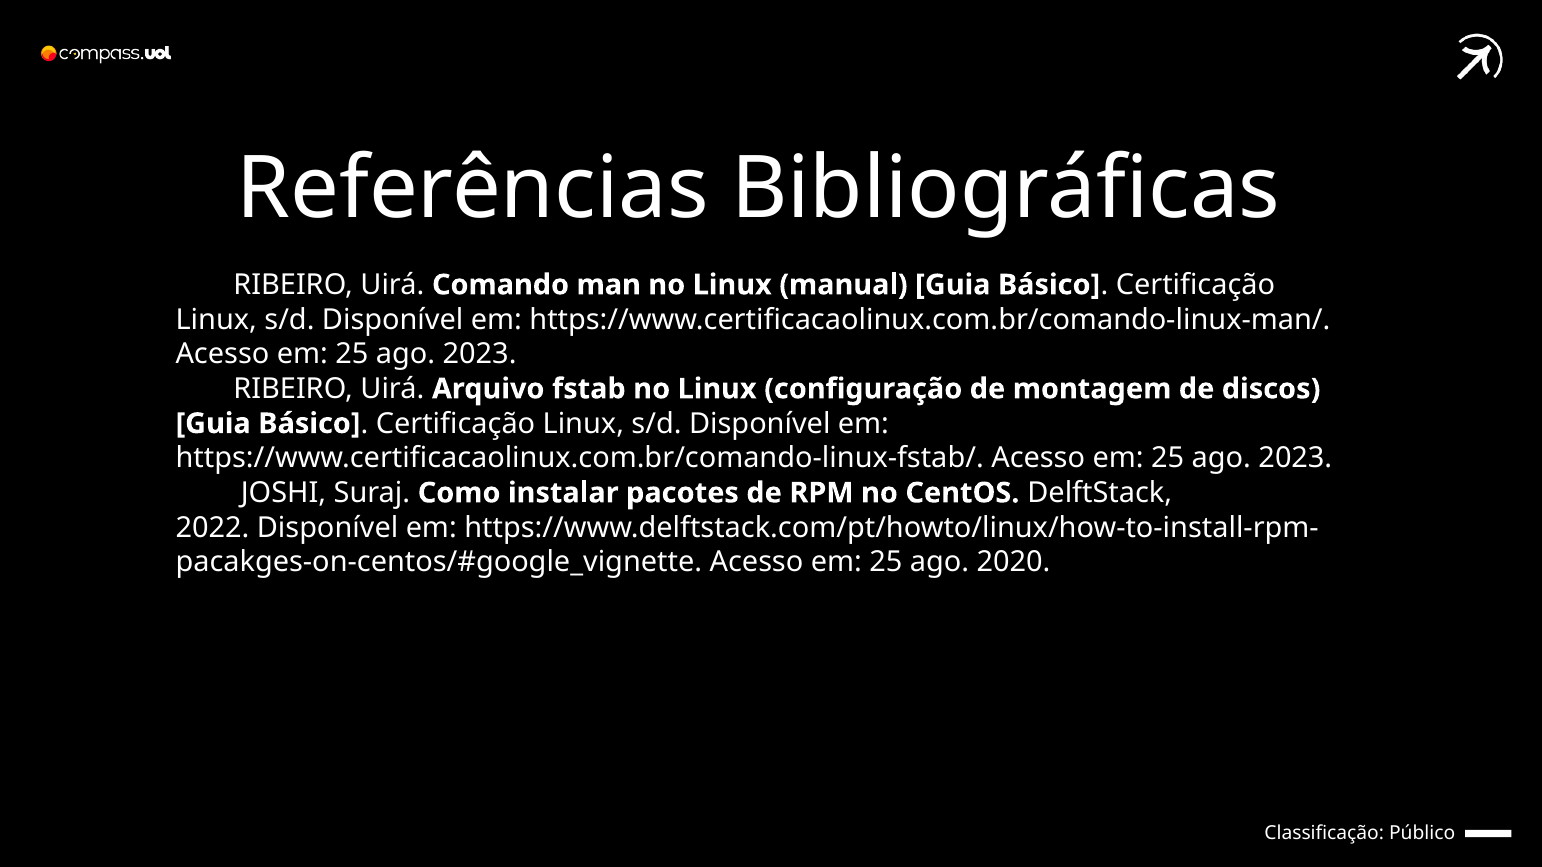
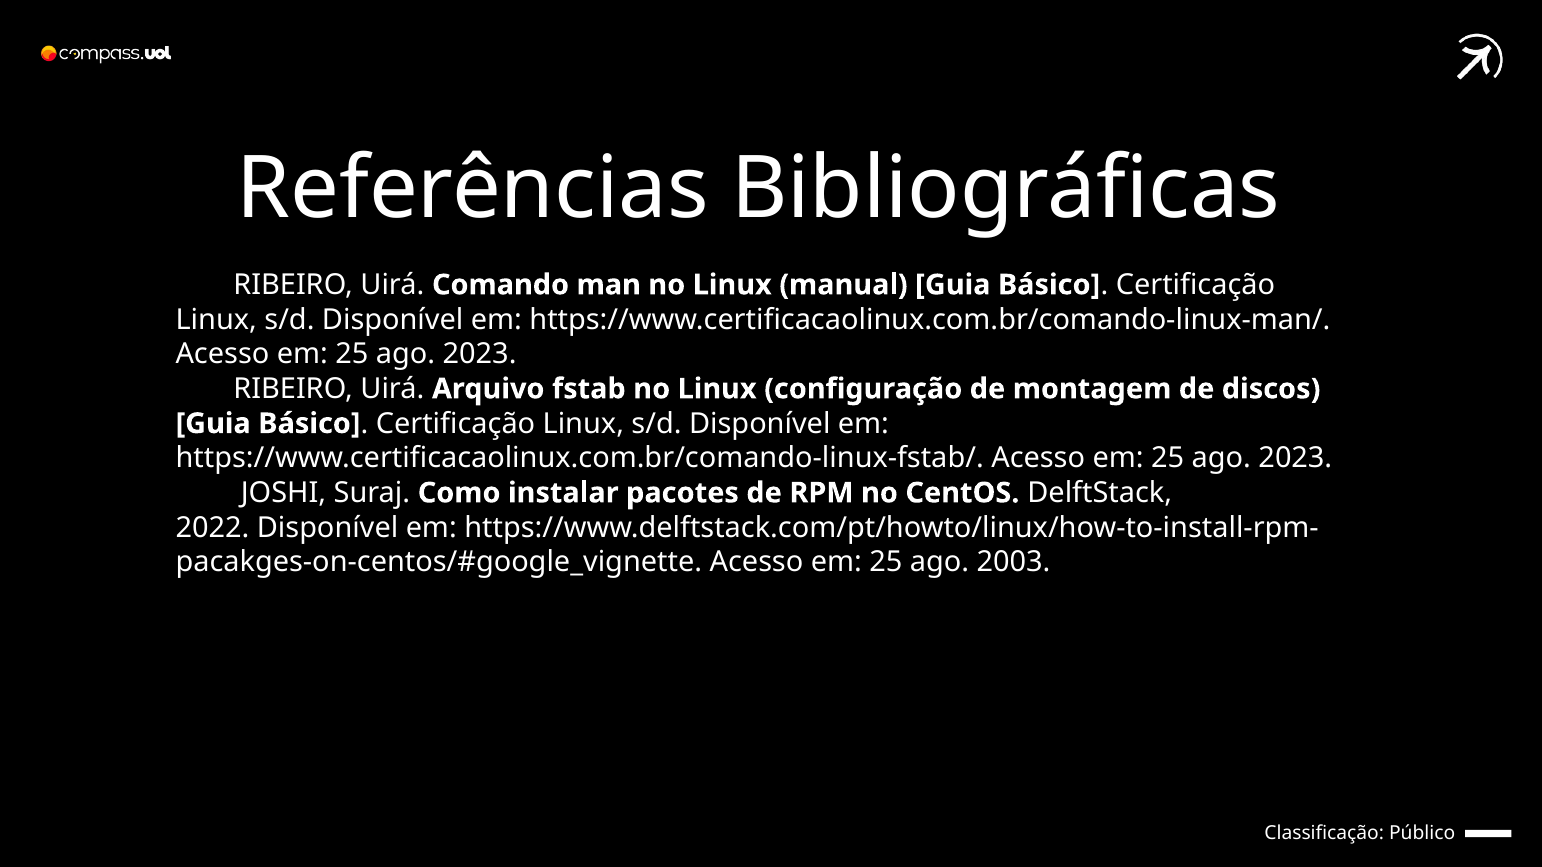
2020: 2020 -> 2003 (1013, 563)
